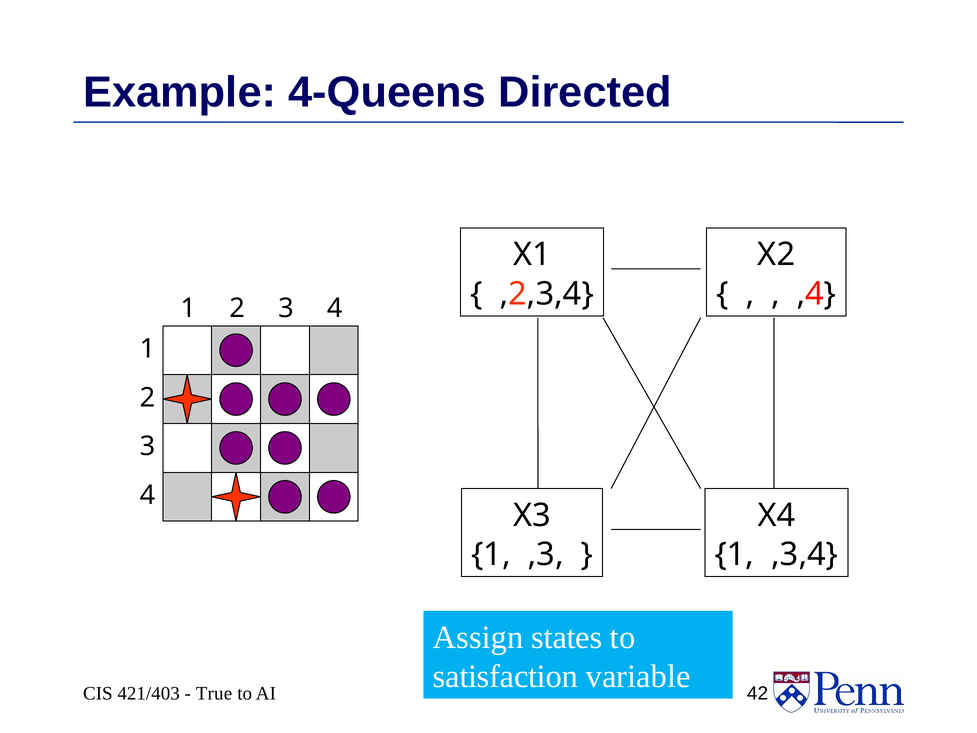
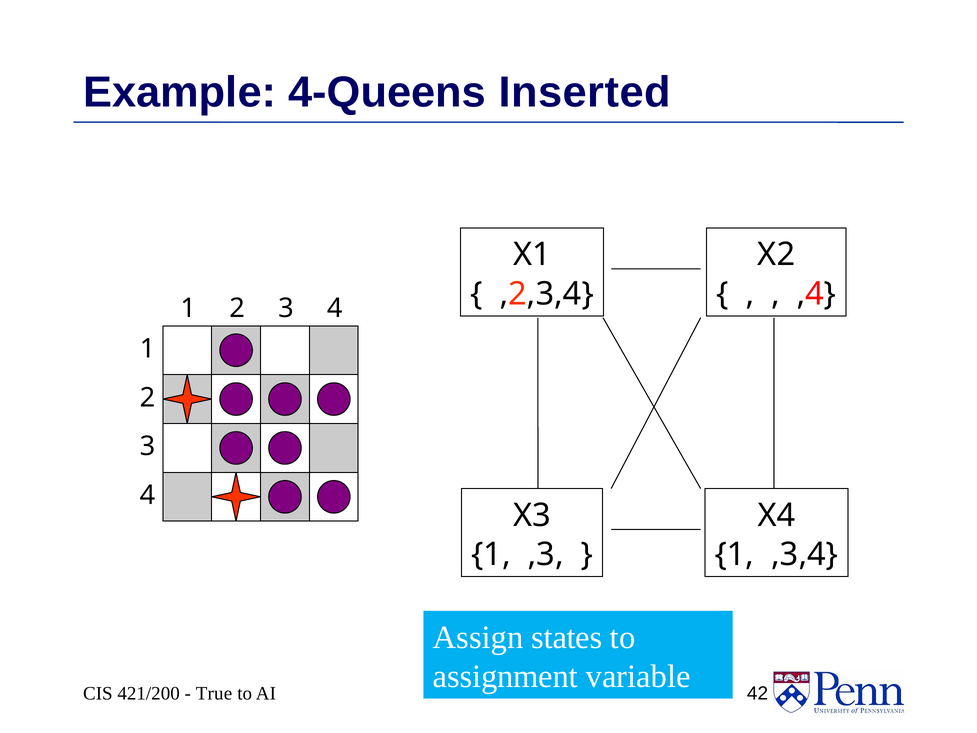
Directed: Directed -> Inserted (585, 93)
satisfaction: satisfaction -> assignment (505, 676)
421/403: 421/403 -> 421/200 (149, 693)
